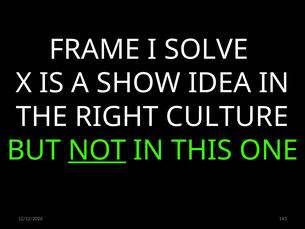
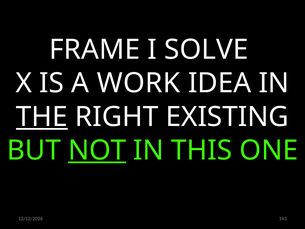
SHOW: SHOW -> WORK (138, 83)
THE underline: none -> present (42, 117)
CULTURE: CULTURE -> EXISTING (227, 117)
